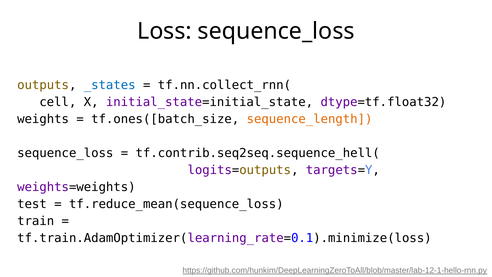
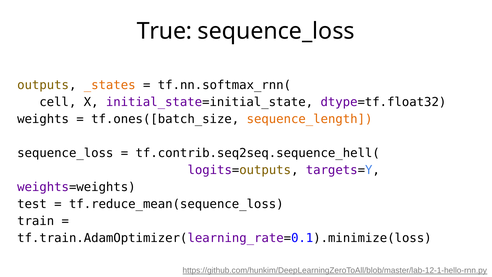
Loss: Loss -> True (165, 31)
_states colour: blue -> orange (110, 85)
tf.nn.collect_rnn(: tf.nn.collect_rnn( -> tf.nn.softmax_rnn( (224, 85)
